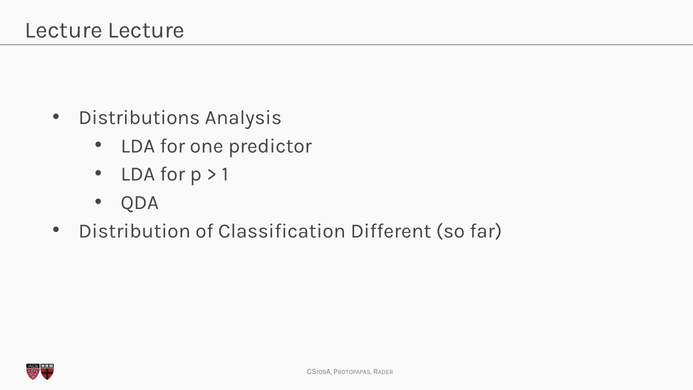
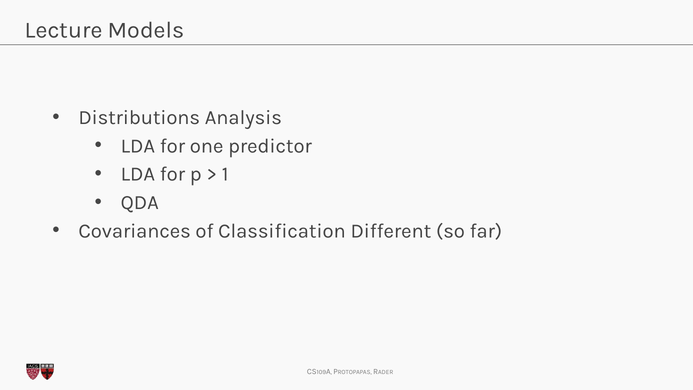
Lecture Lecture: Lecture -> Models (146, 30)
Distribution: Distribution -> Covariances (135, 231)
